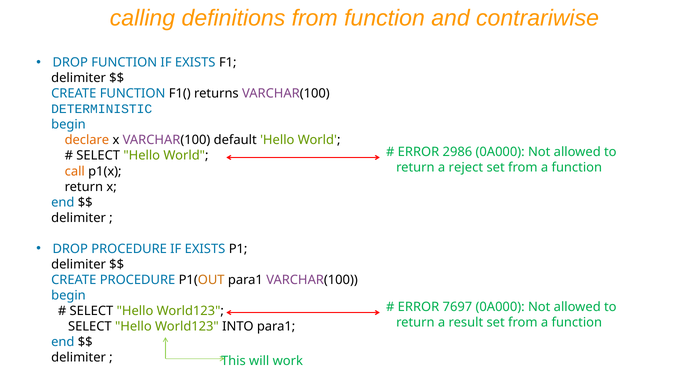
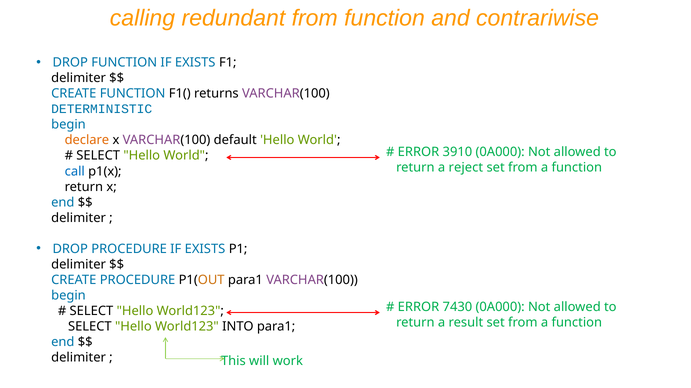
definitions: definitions -> redundant (233, 18)
2986: 2986 -> 3910 (457, 152)
call colour: orange -> blue (75, 172)
7697: 7697 -> 7430 (457, 308)
